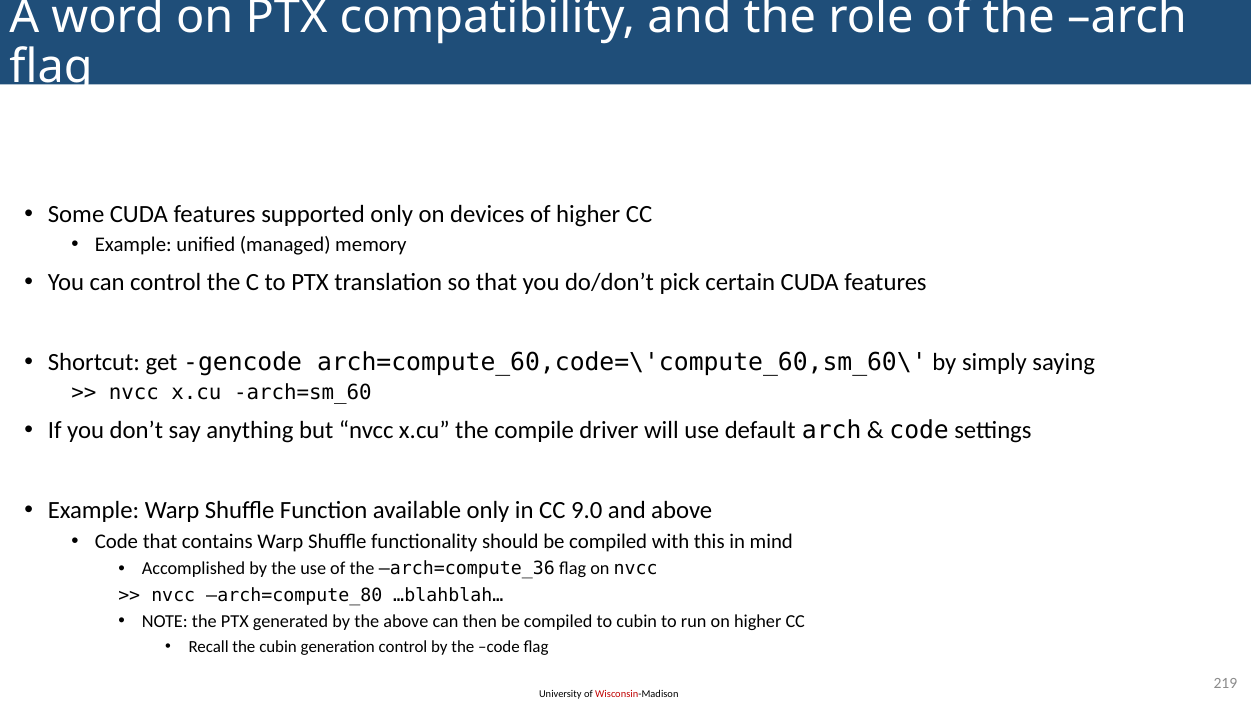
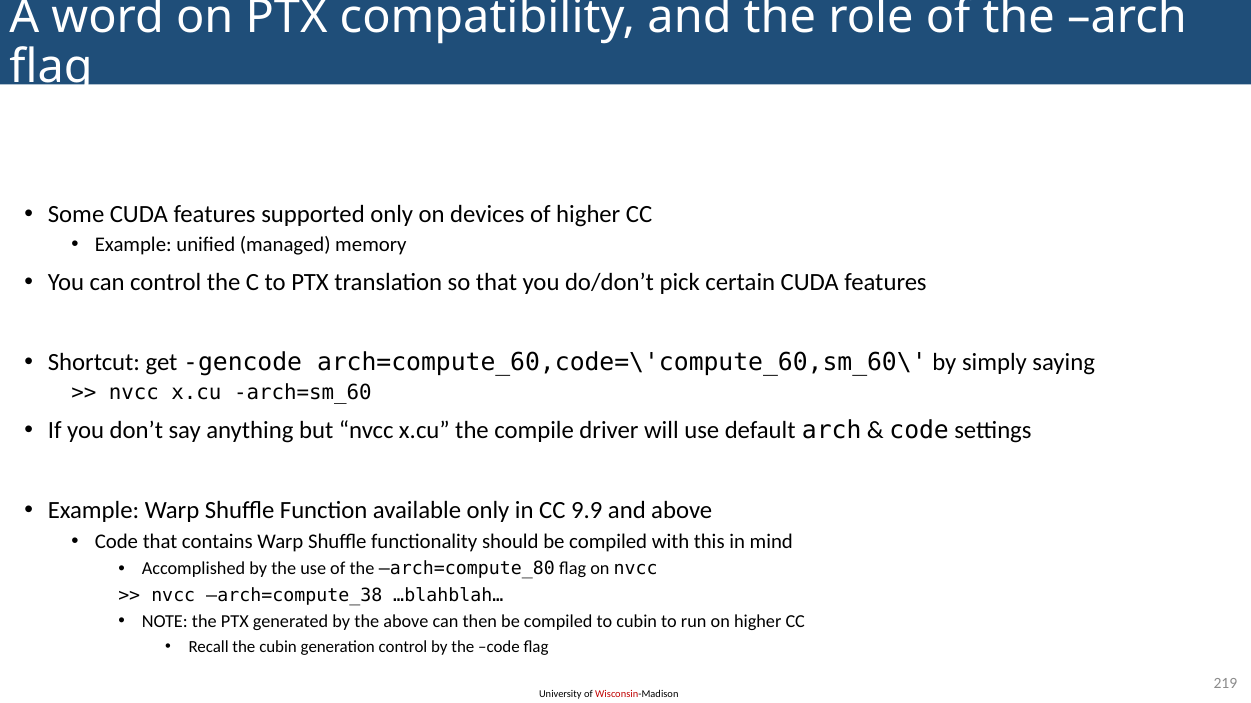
9.0: 9.0 -> 9.9 (587, 511)
arch=compute_36: arch=compute_36 -> arch=compute_80 (467, 569)
arch=compute_80: arch=compute_80 -> arch=compute_38 (294, 596)
